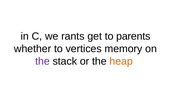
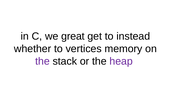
rants: rants -> great (73, 36)
parents: parents -> instead (133, 36)
heap colour: orange -> purple (121, 61)
